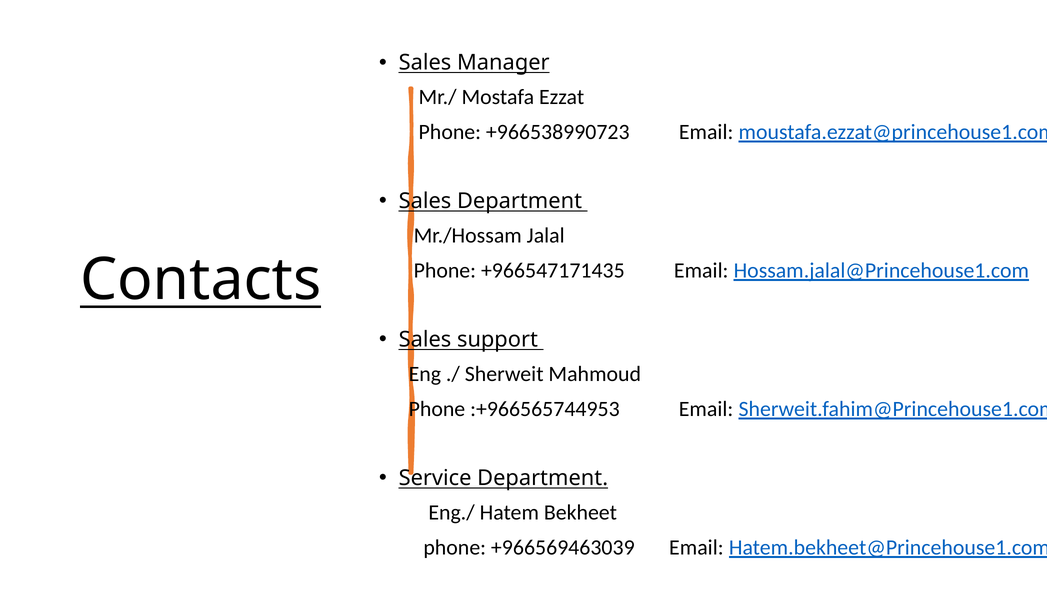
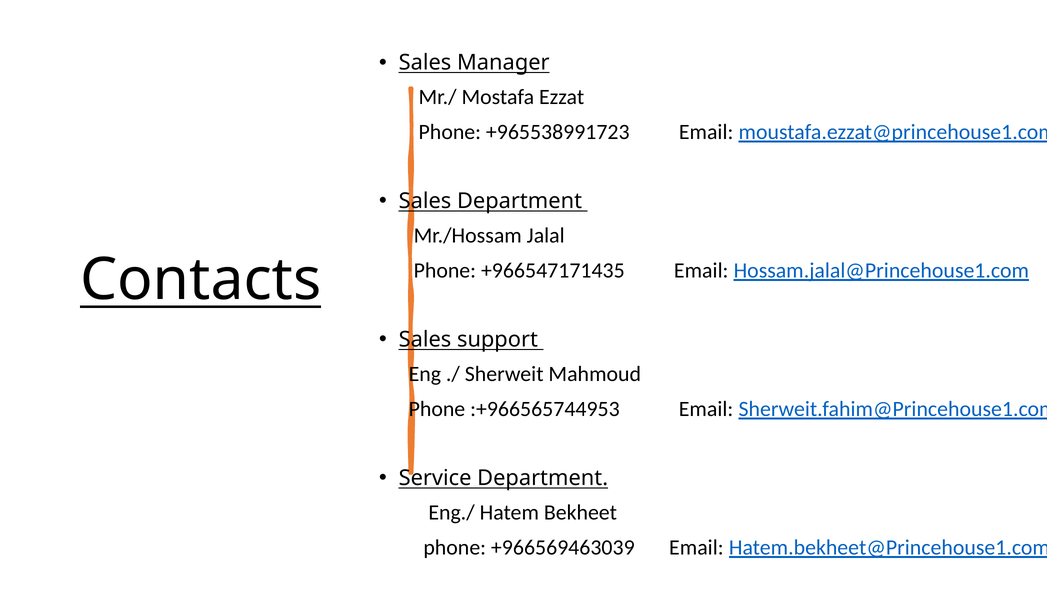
+966538990723: +966538990723 -> +965538991723 (558, 132)
